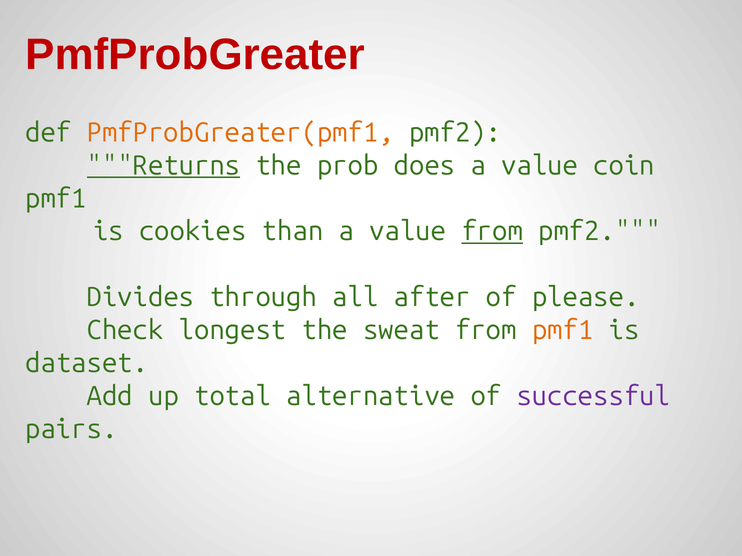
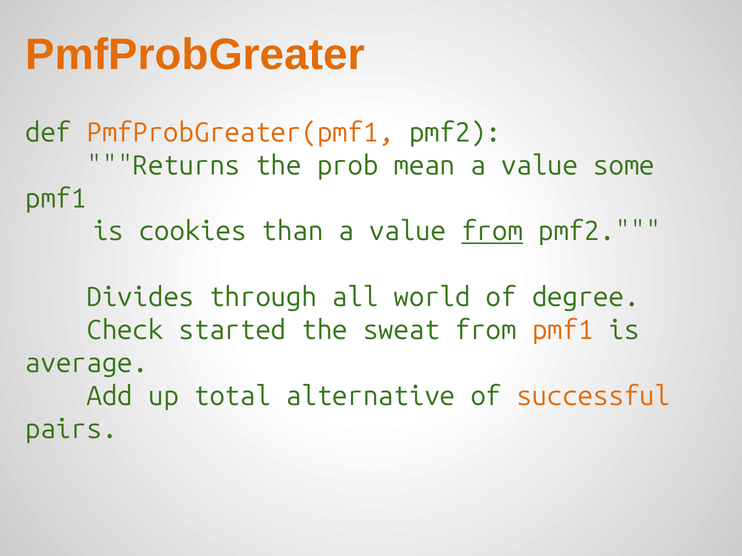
PmfProbGreater colour: red -> orange (195, 55)
Returns underline: present -> none (164, 166)
does: does -> mean (425, 166)
coin: coin -> some (624, 166)
after: after -> world (432, 298)
please: please -> degree (586, 298)
longest: longest -> started (233, 331)
dataset: dataset -> average (87, 363)
successful colour: purple -> orange (593, 396)
